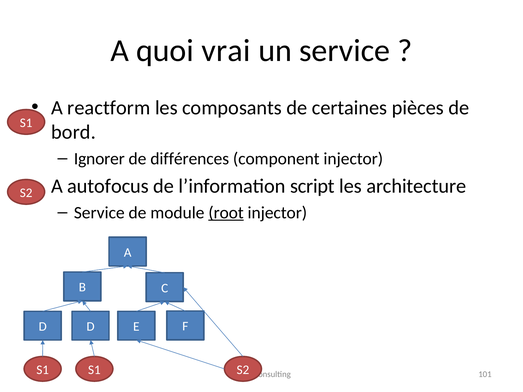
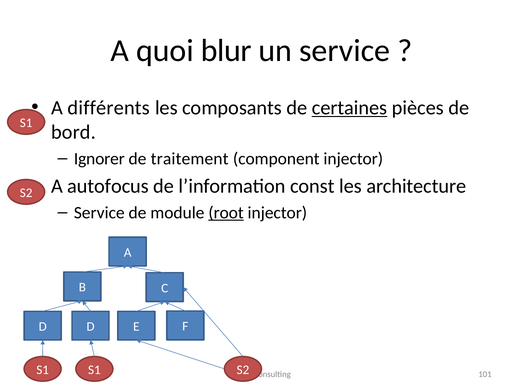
vrai: vrai -> blur (226, 51)
reactform: reactform -> différents (109, 108)
certaines underline: none -> present (350, 108)
différences: différences -> traitement (190, 159)
script: script -> const (312, 186)
